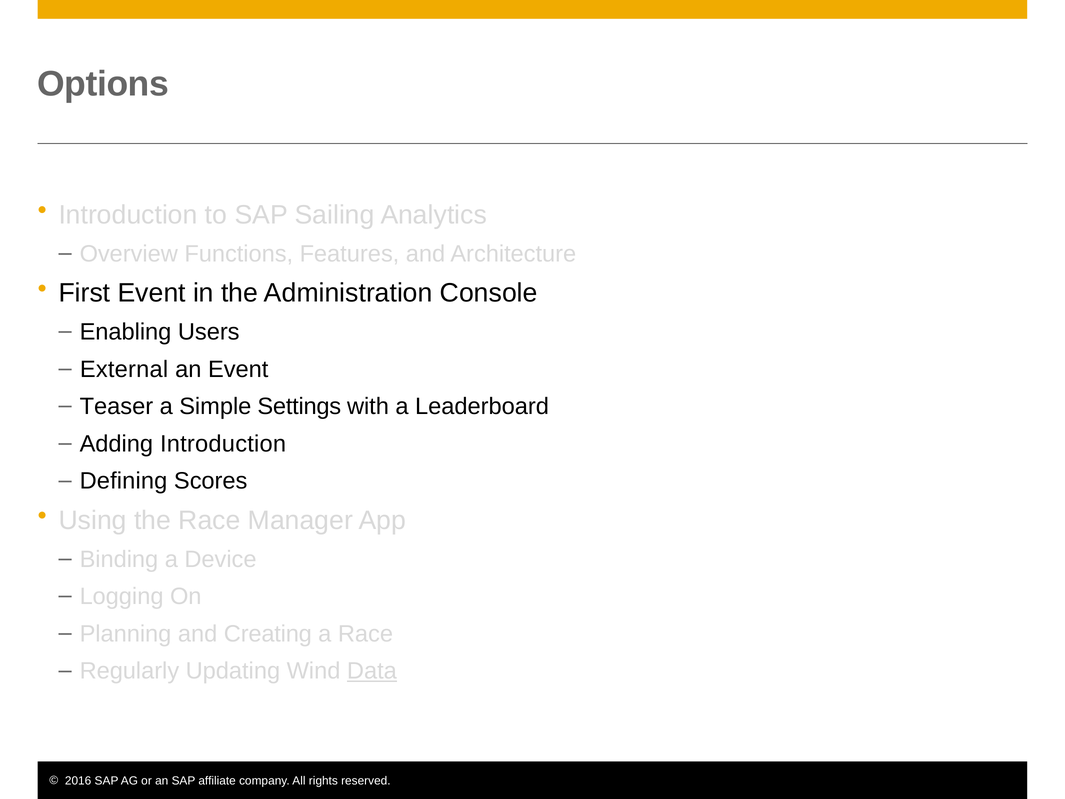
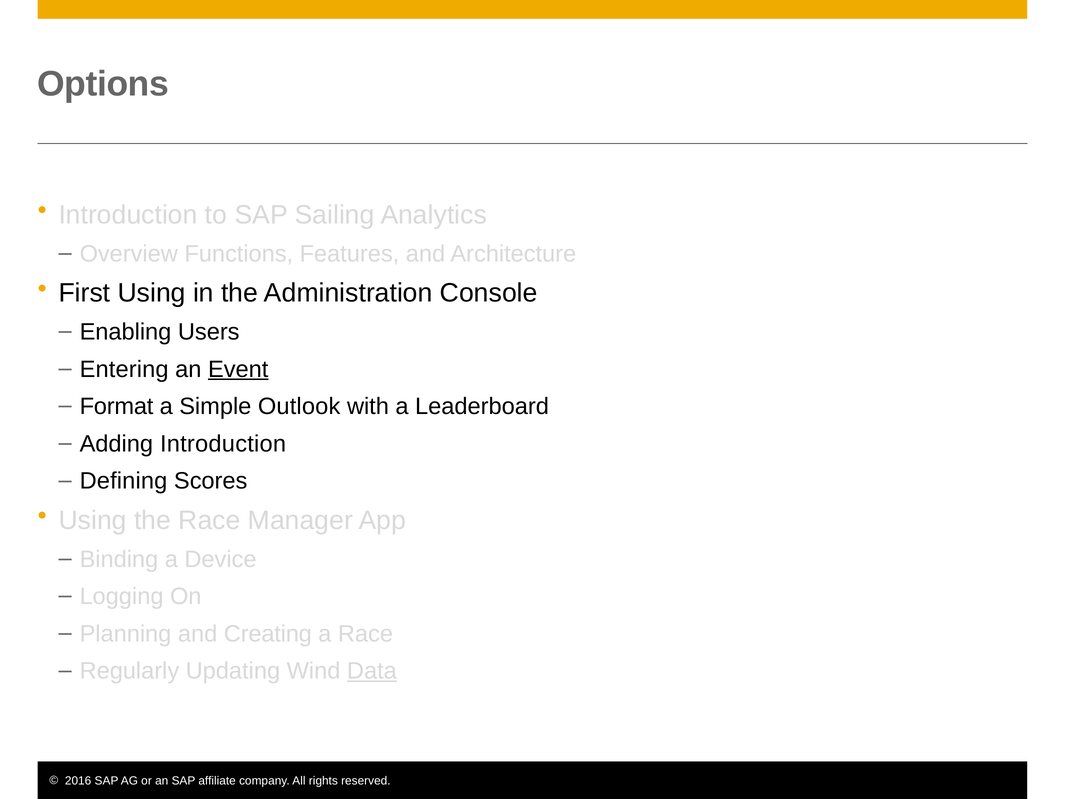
First Event: Event -> Using (152, 293)
External: External -> Entering (124, 369)
Event underline: none -> present (238, 369)
Teaser: Teaser -> Format (117, 406)
Settings: Settings -> Outlook (299, 406)
